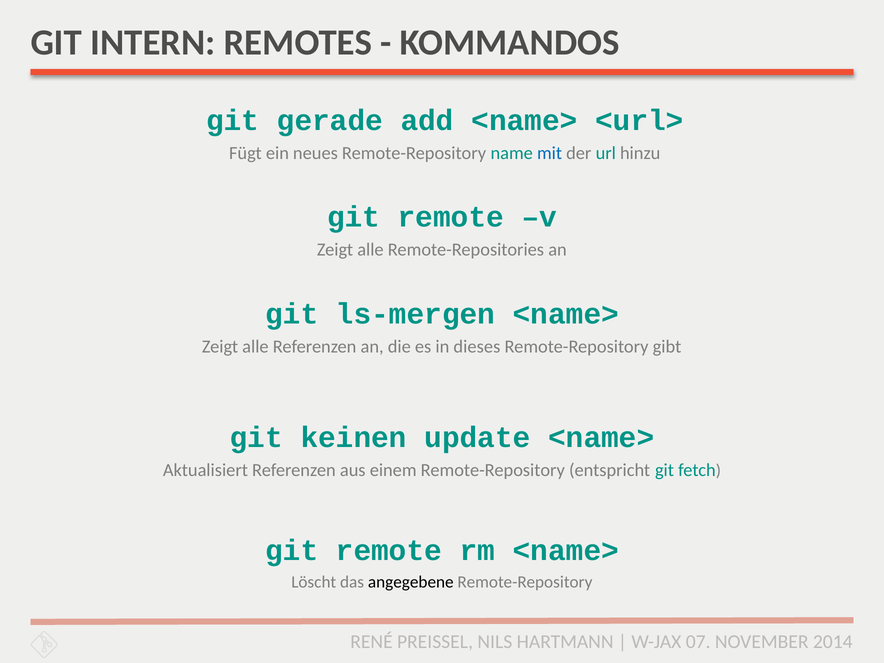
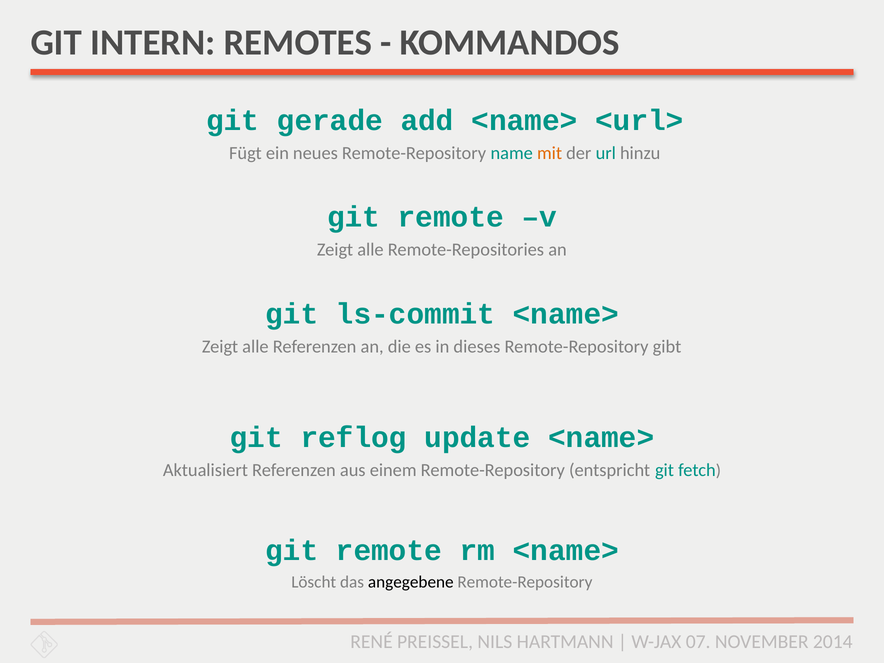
mit colour: blue -> orange (550, 153)
ls-mergen: ls-mergen -> ls-commit (416, 314)
keinen: keinen -> reflog (354, 437)
